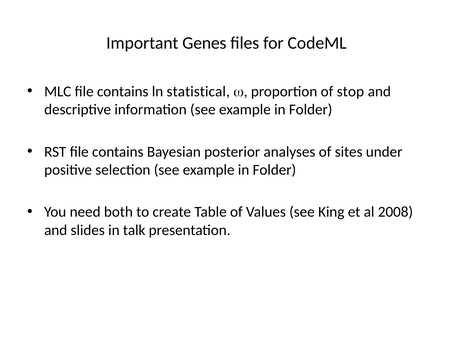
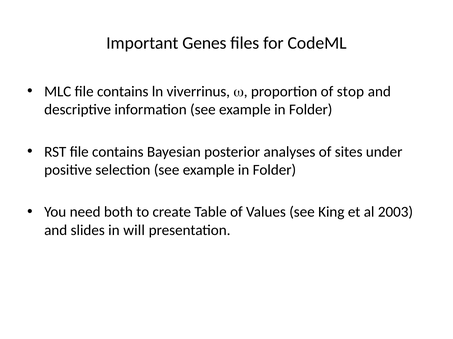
statistical: statistical -> viverrinus (198, 92)
2008: 2008 -> 2003 (395, 212)
talk: talk -> will (134, 231)
